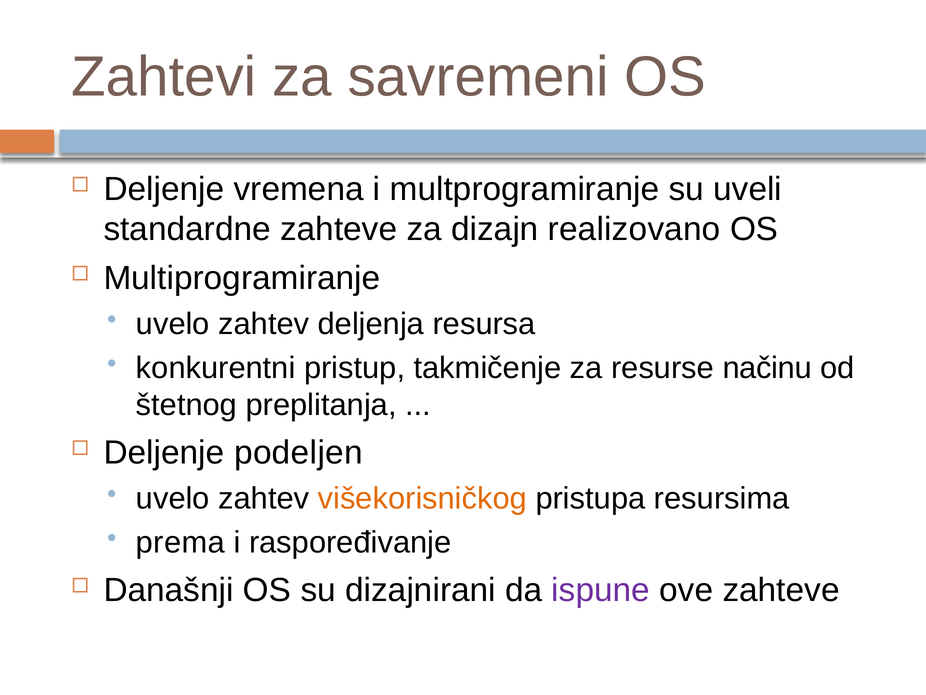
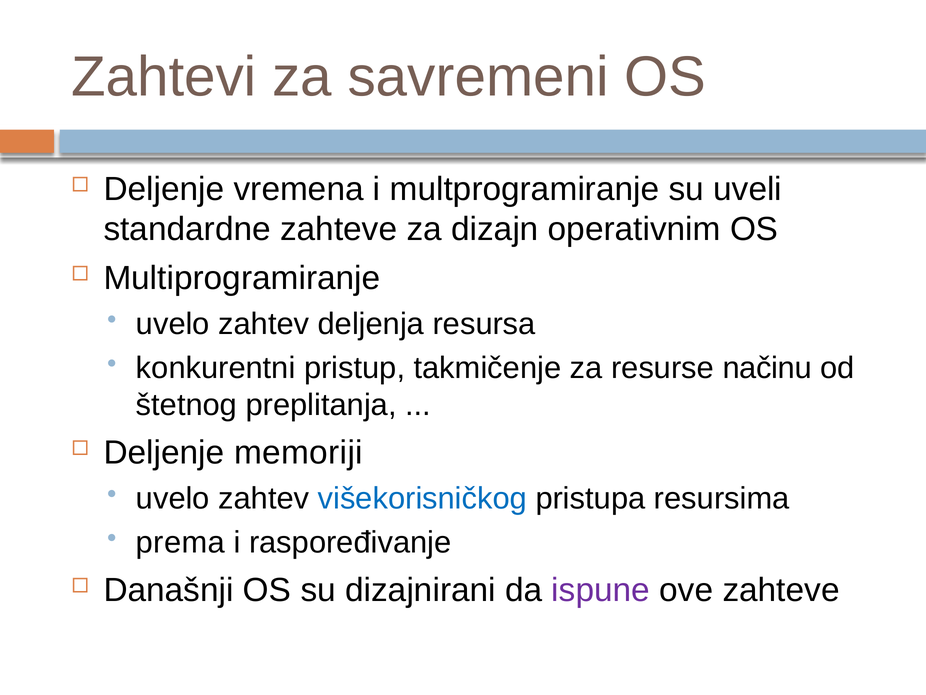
realizovano: realizovano -> operativnim (634, 229)
podeljen: podeljen -> memoriji (298, 453)
višekorisničkog colour: orange -> blue (422, 498)
